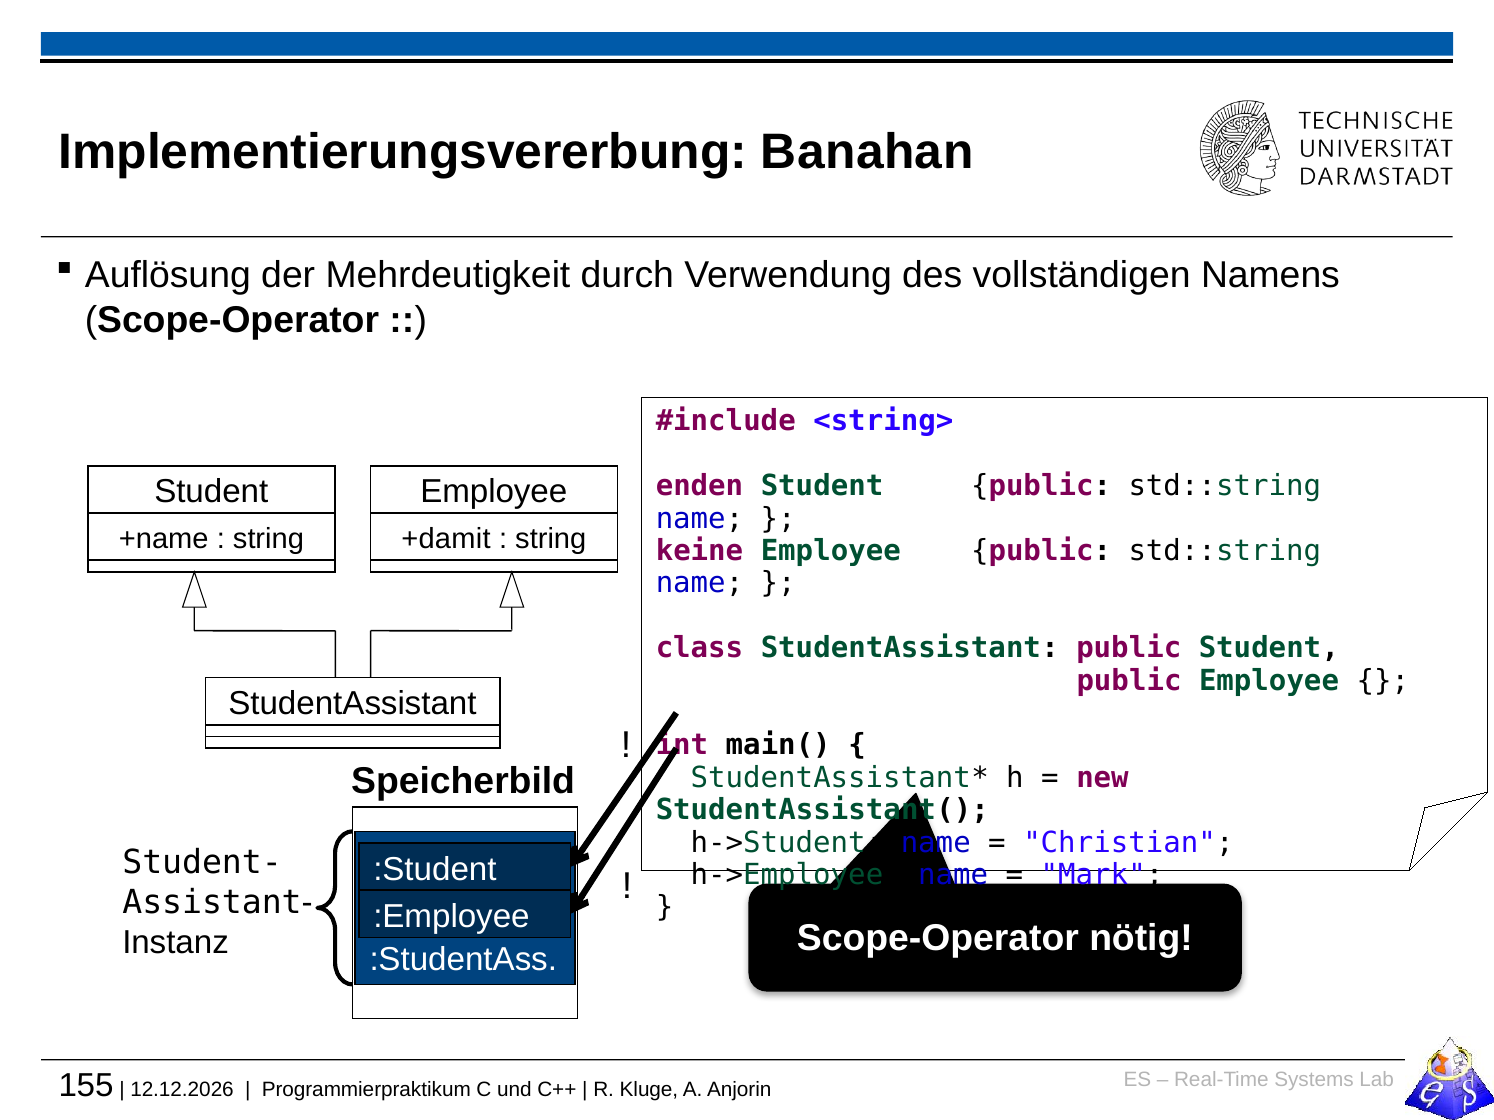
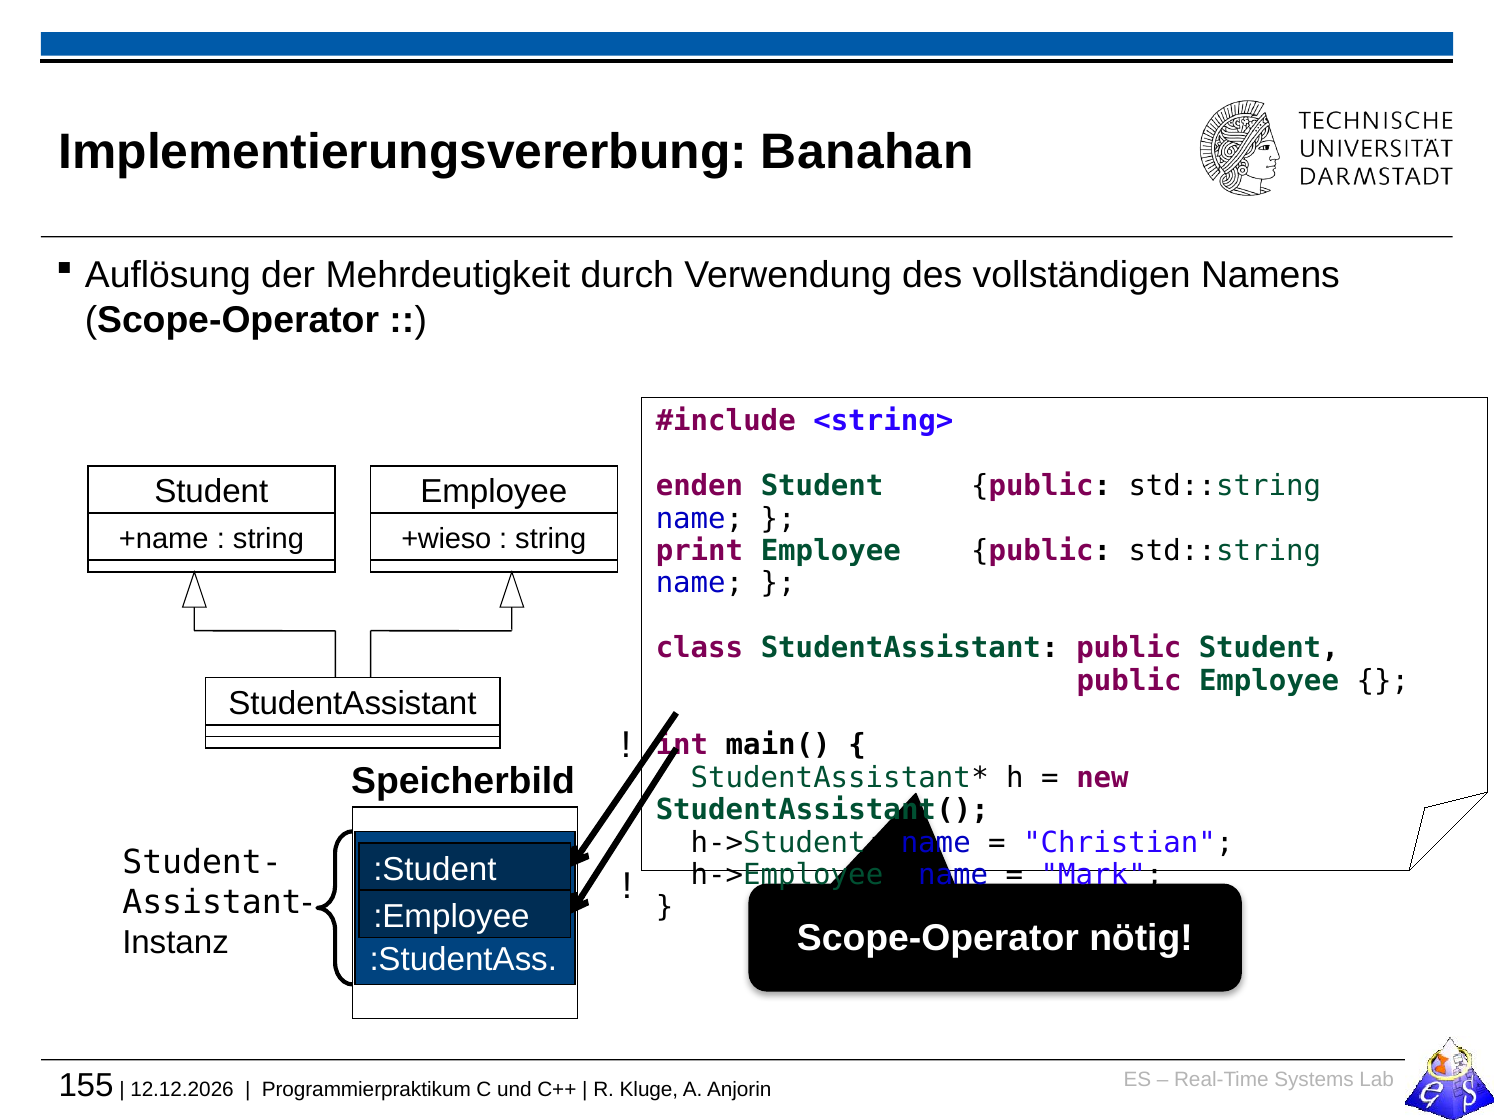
+damit: +damit -> +wieso (446, 539)
keine: keine -> print (699, 551)
